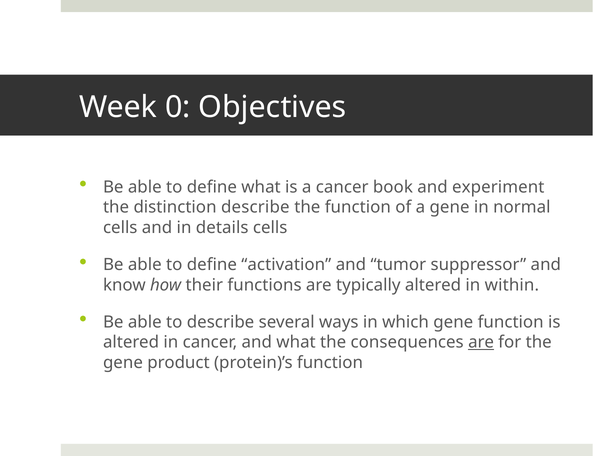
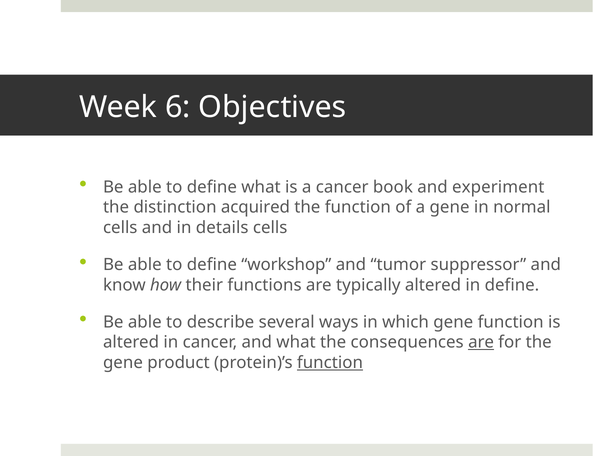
0: 0 -> 6 (178, 107)
distinction describe: describe -> acquired (255, 207)
activation: activation -> workshop (286, 265)
in within: within -> define (512, 285)
function underline: none -> present (330, 363)
